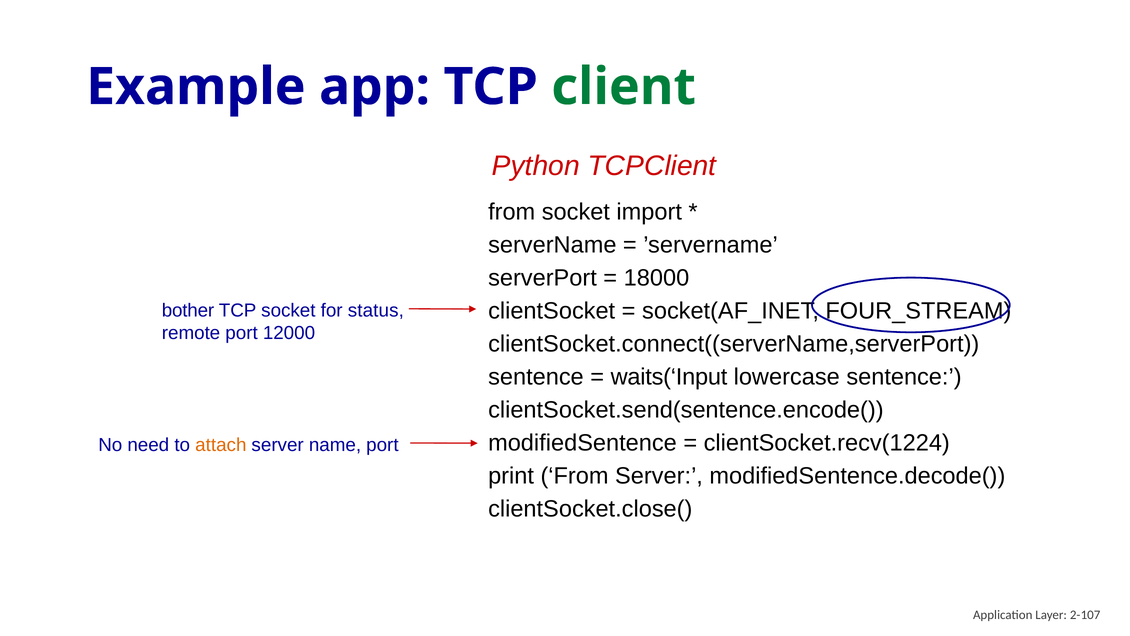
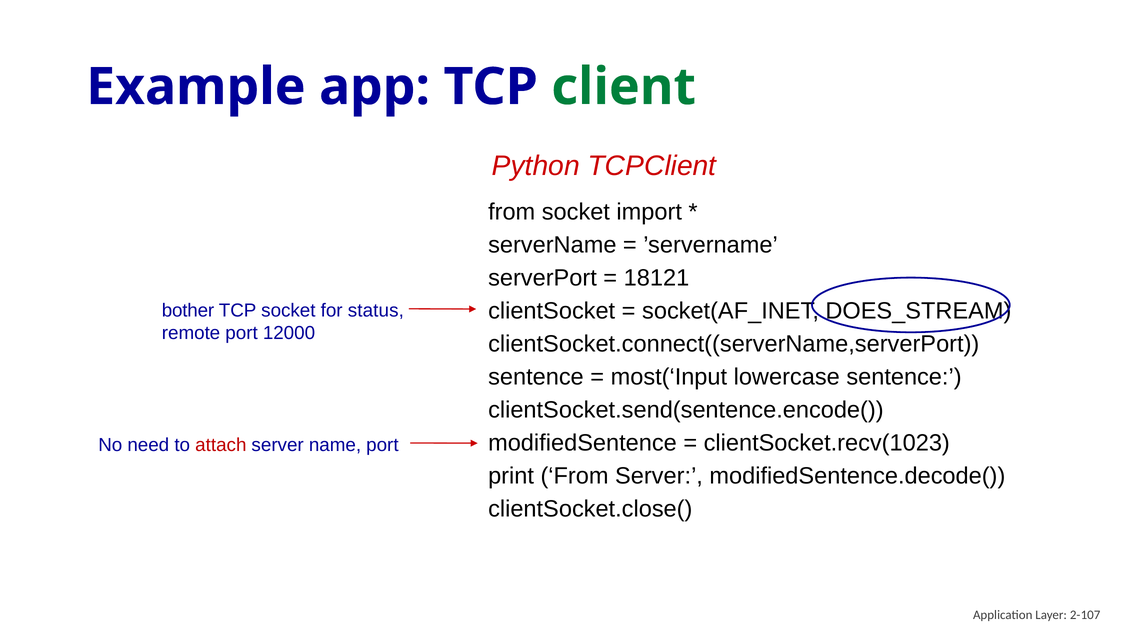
18000: 18000 -> 18121 (656, 278)
FOUR_STREAM: FOUR_STREAM -> DOES_STREAM (918, 311)
waits(‘Input: waits(‘Input -> most(‘Input (669, 377)
clientSocket.recv(1224: clientSocket.recv(1224 -> clientSocket.recv(1023 (827, 443)
attach colour: orange -> red (221, 445)
